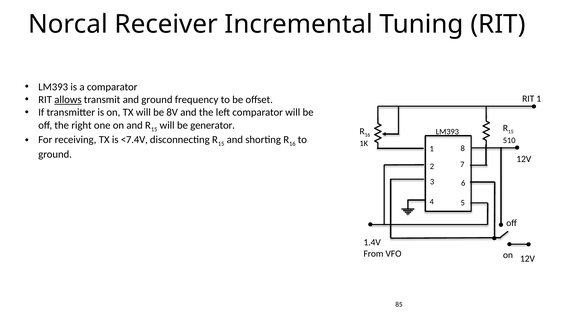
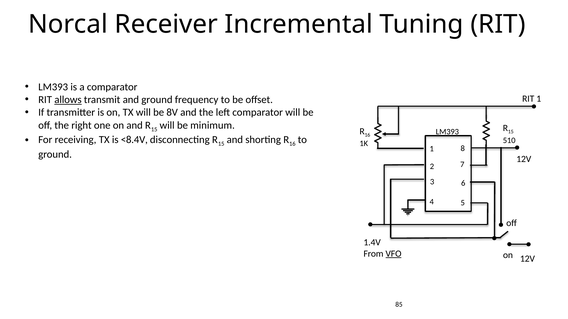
generator: generator -> minimum (213, 125)
<7.4V: <7.4V -> <8.4V (134, 140)
VFO underline: none -> present (394, 254)
